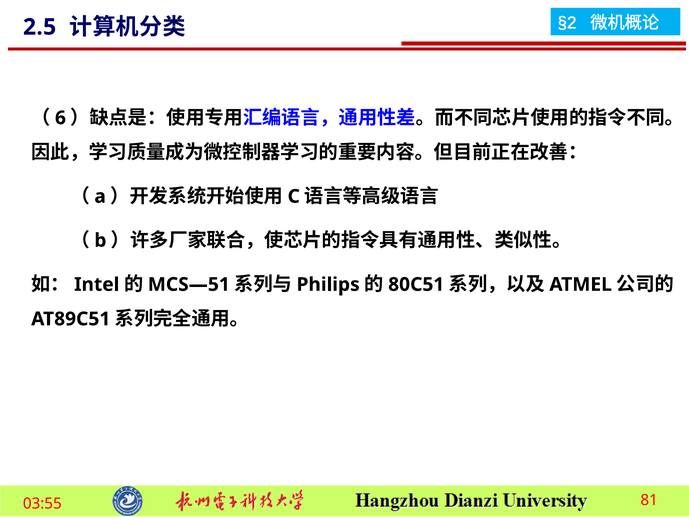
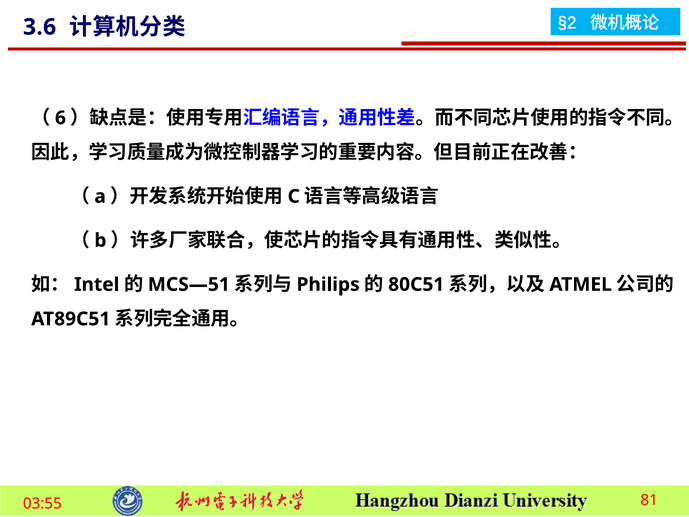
2.5: 2.5 -> 3.6 (40, 27)
